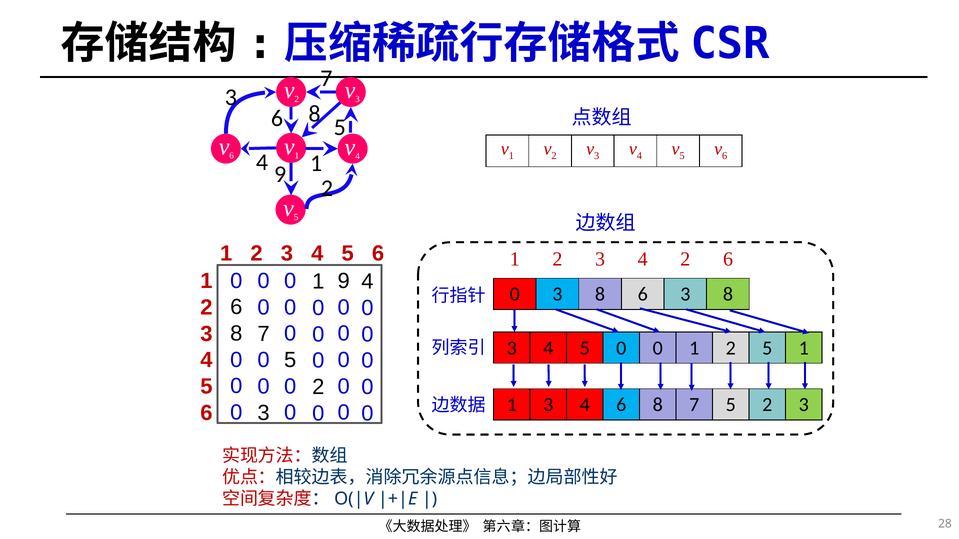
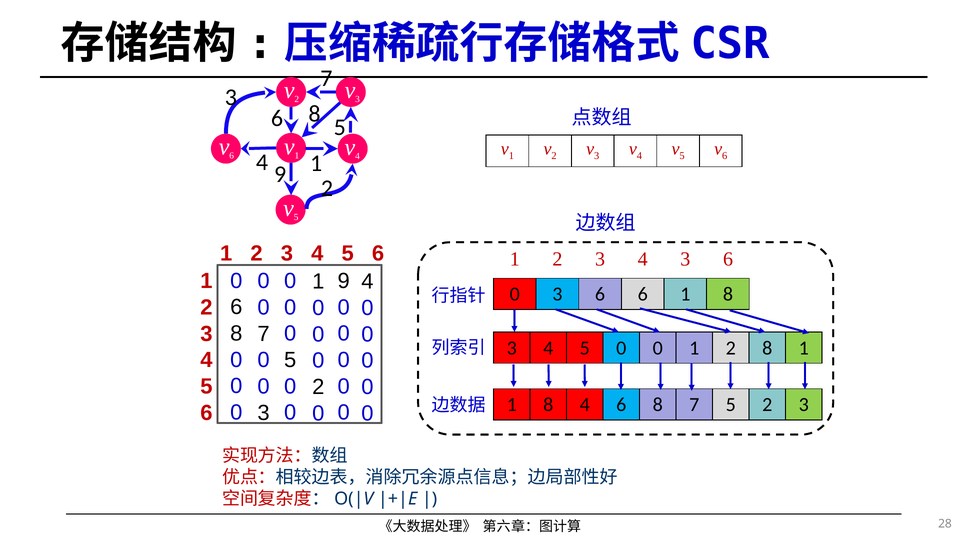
4 2: 2 -> 3 (685, 259)
0 3 8: 8 -> 6 (600, 295)
3: 3 -> 1 (685, 295)
2 5: 5 -> 8 (767, 348)
3: 3 -> 8 (548, 405)
